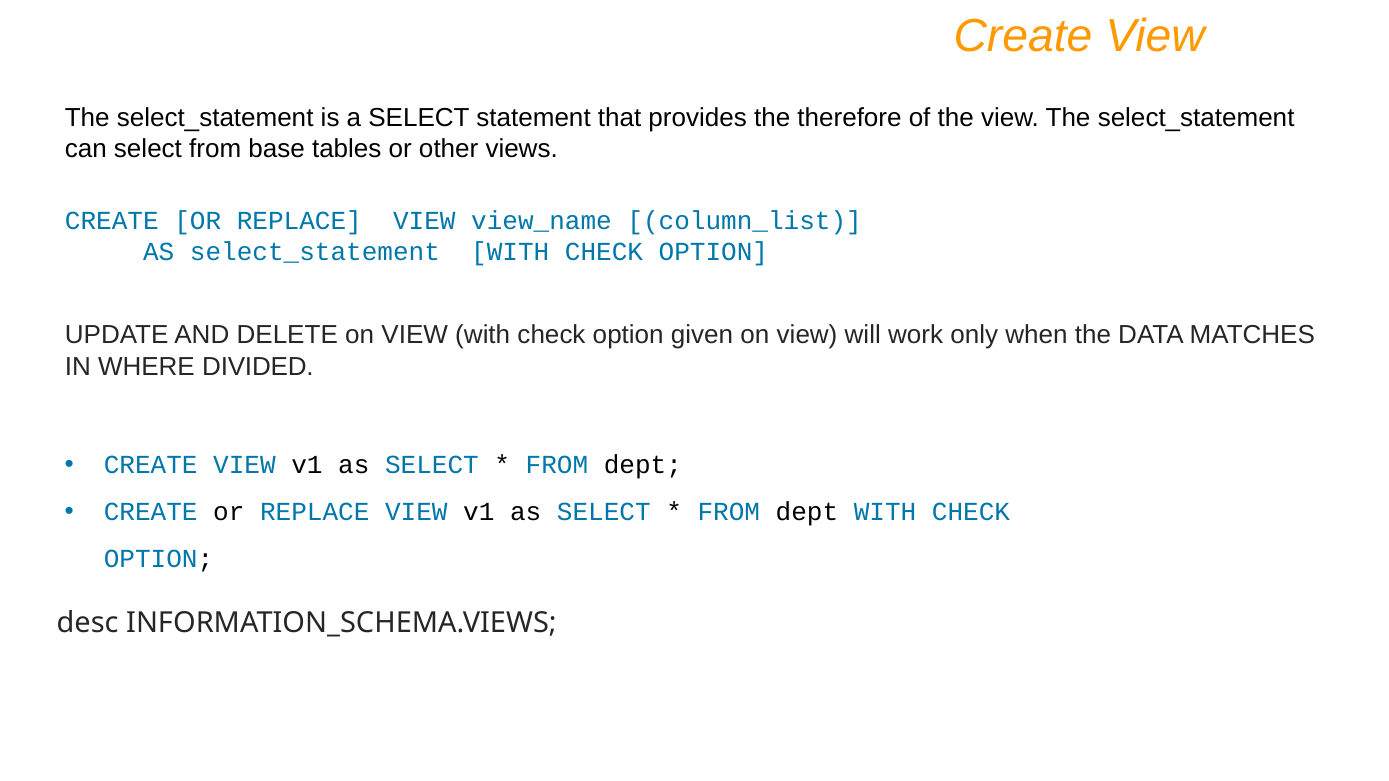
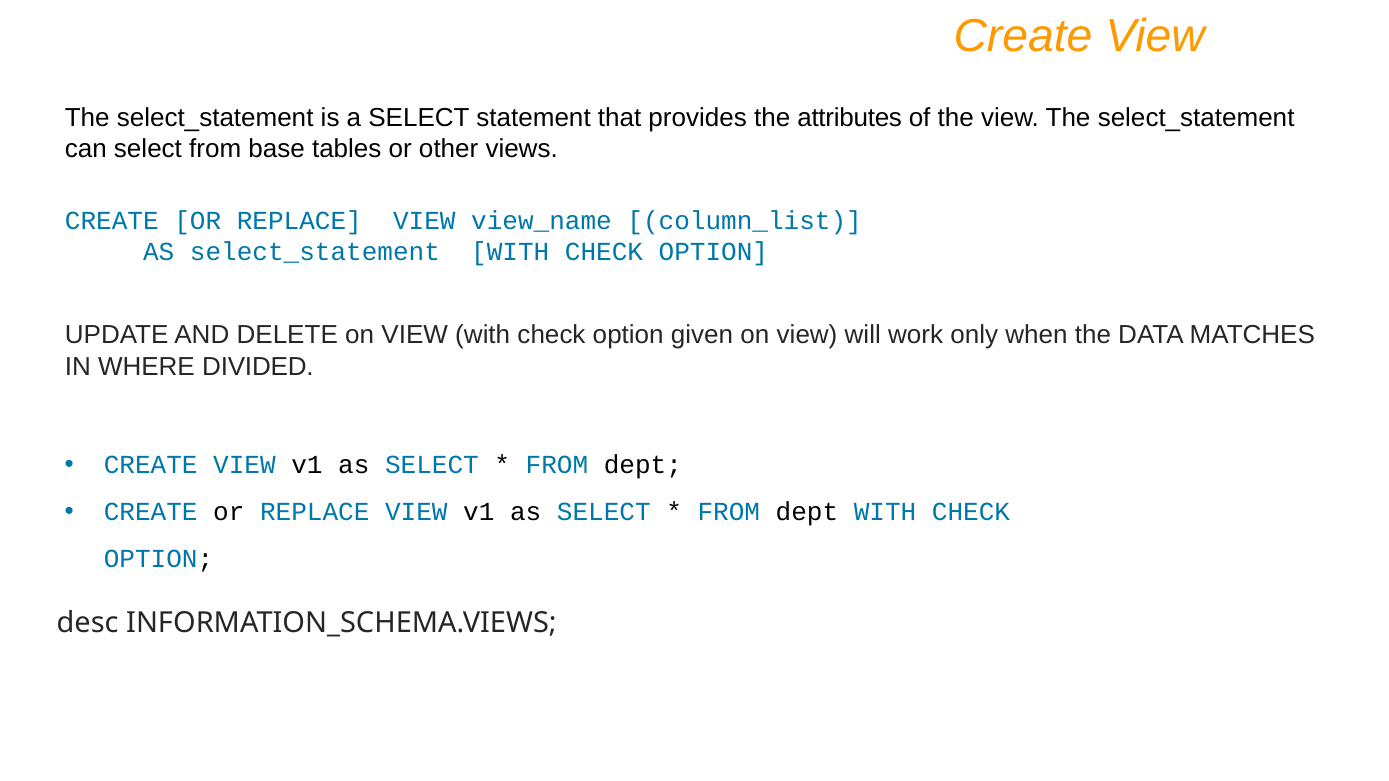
therefore: therefore -> attributes (850, 118)
